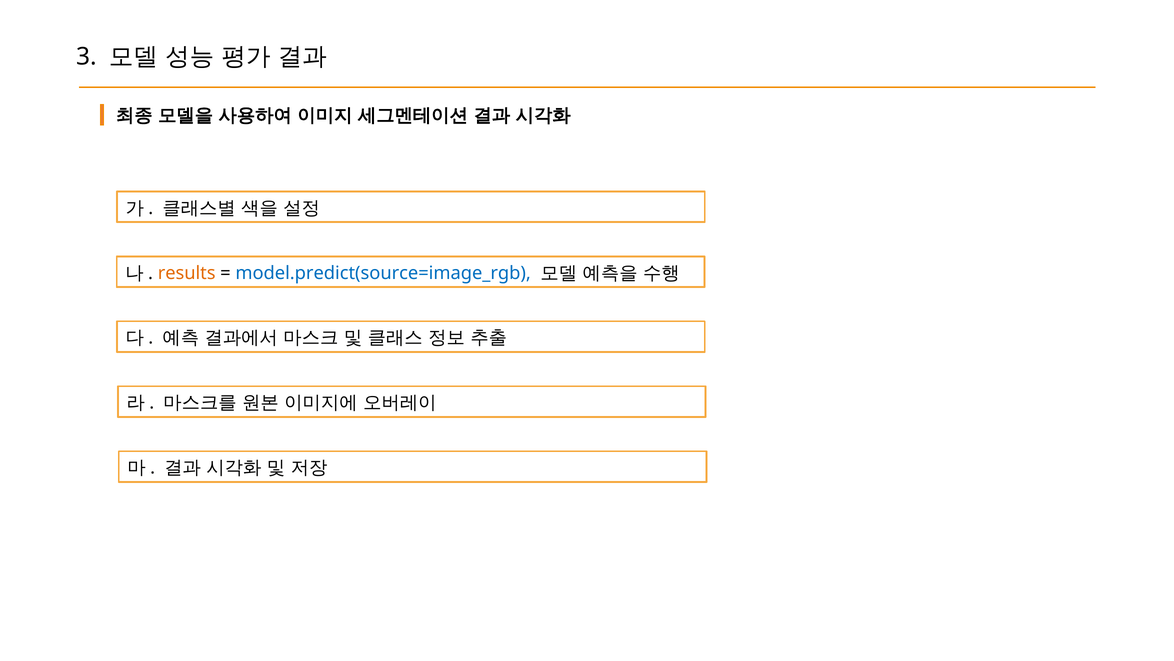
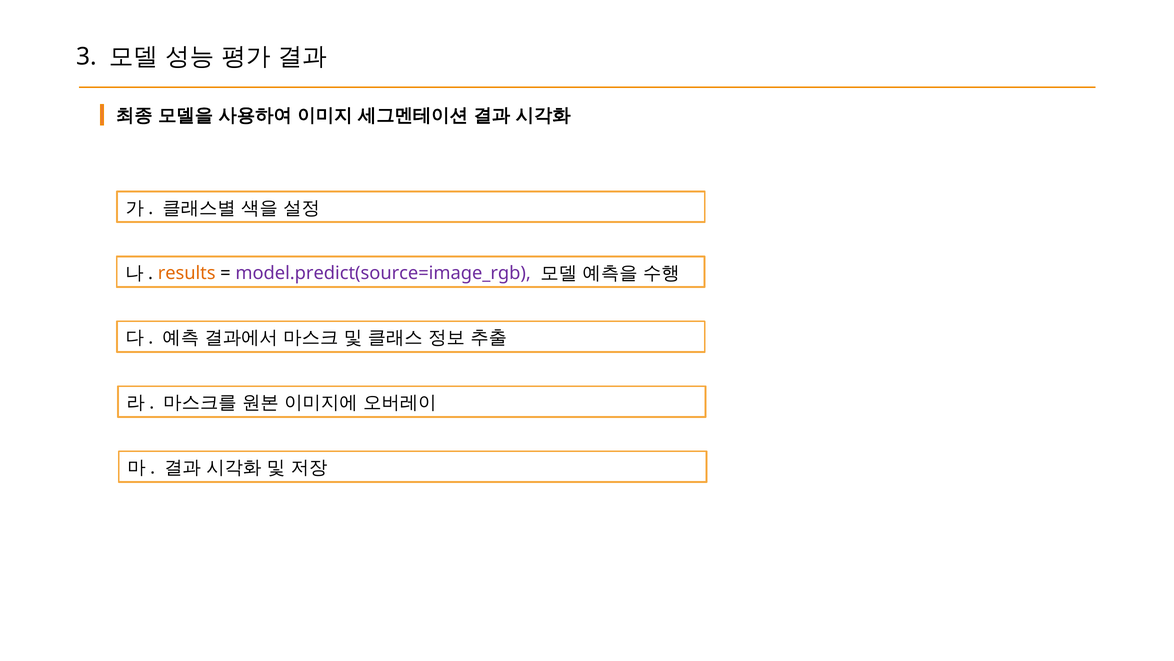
model.predict(source=image_rgb colour: blue -> purple (383, 273)
